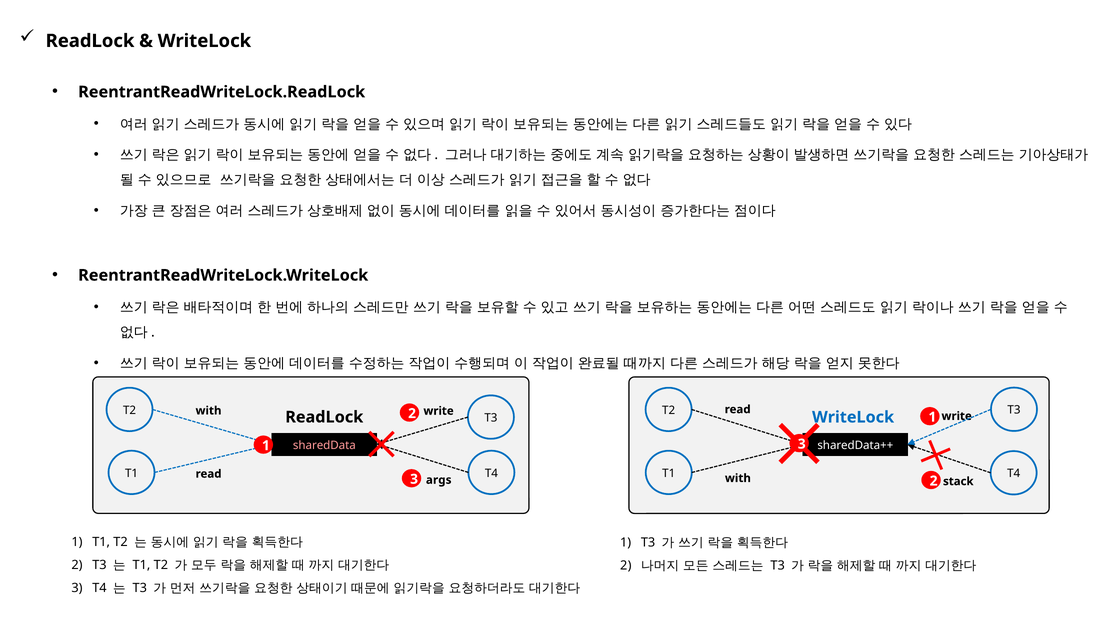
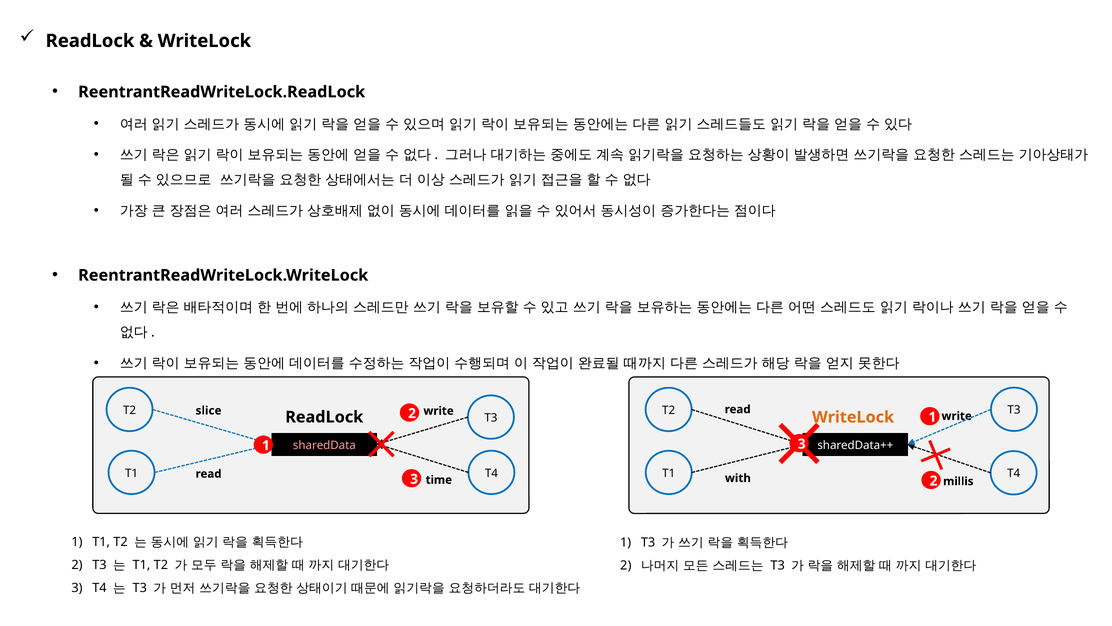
T2 with: with -> slice (209, 410)
WriteLock colour: blue -> orange (853, 417)
args: args -> time (439, 480)
stack: stack -> millis (958, 481)
